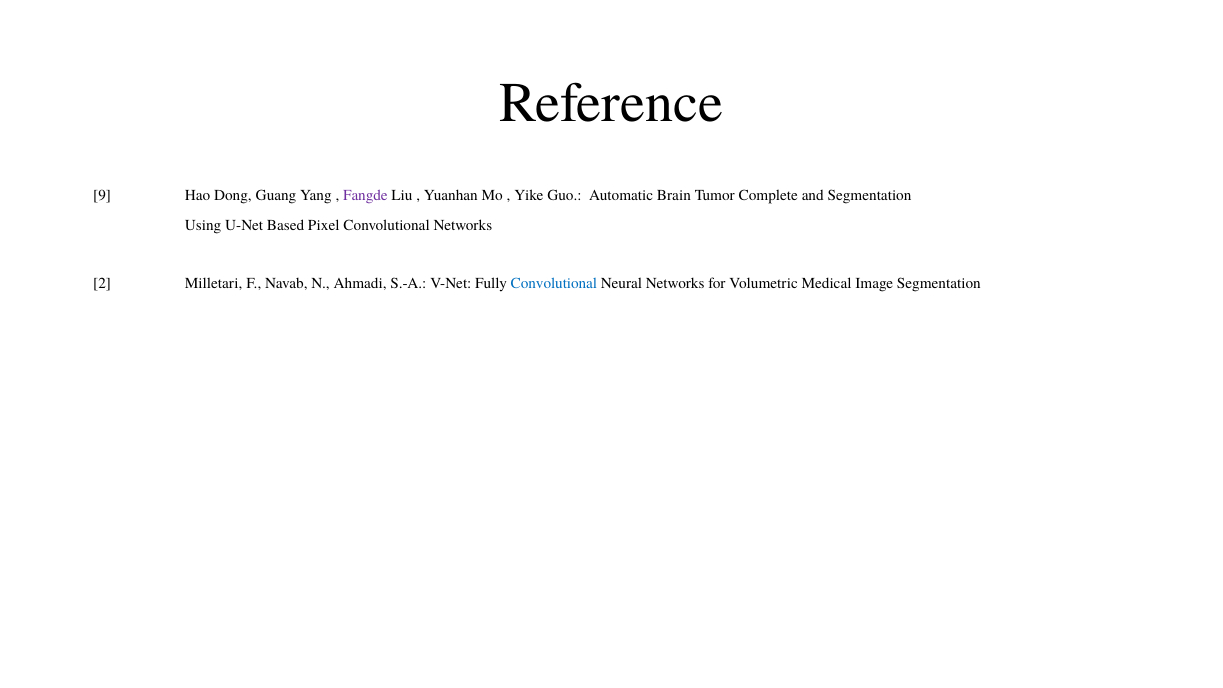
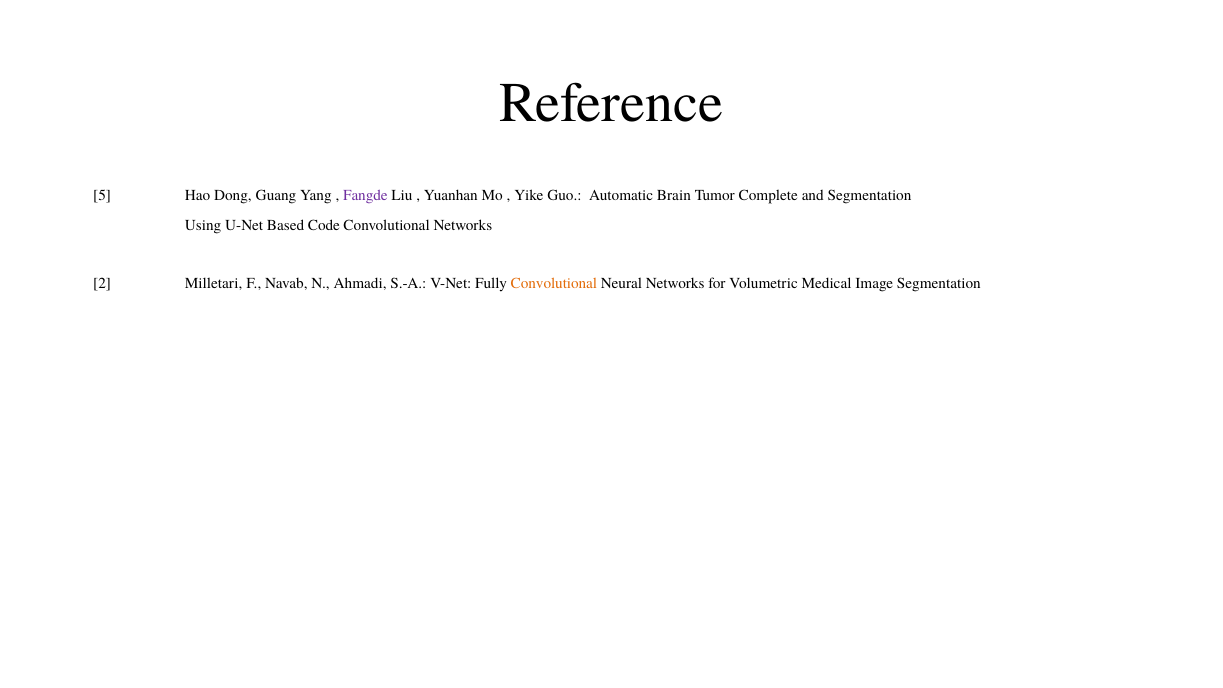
9: 9 -> 5 (102, 196)
Pixel: Pixel -> Code (324, 225)
Convolutional colour: blue -> orange (554, 284)
